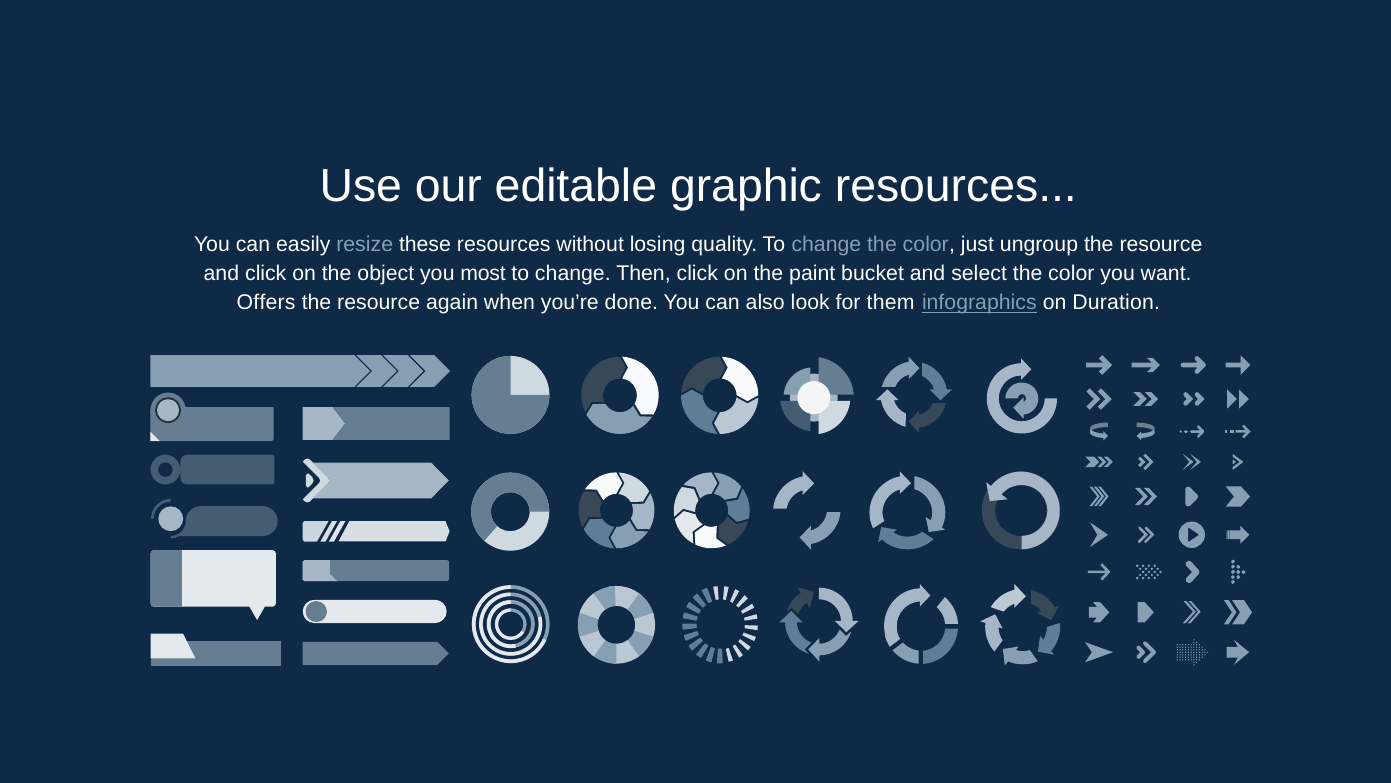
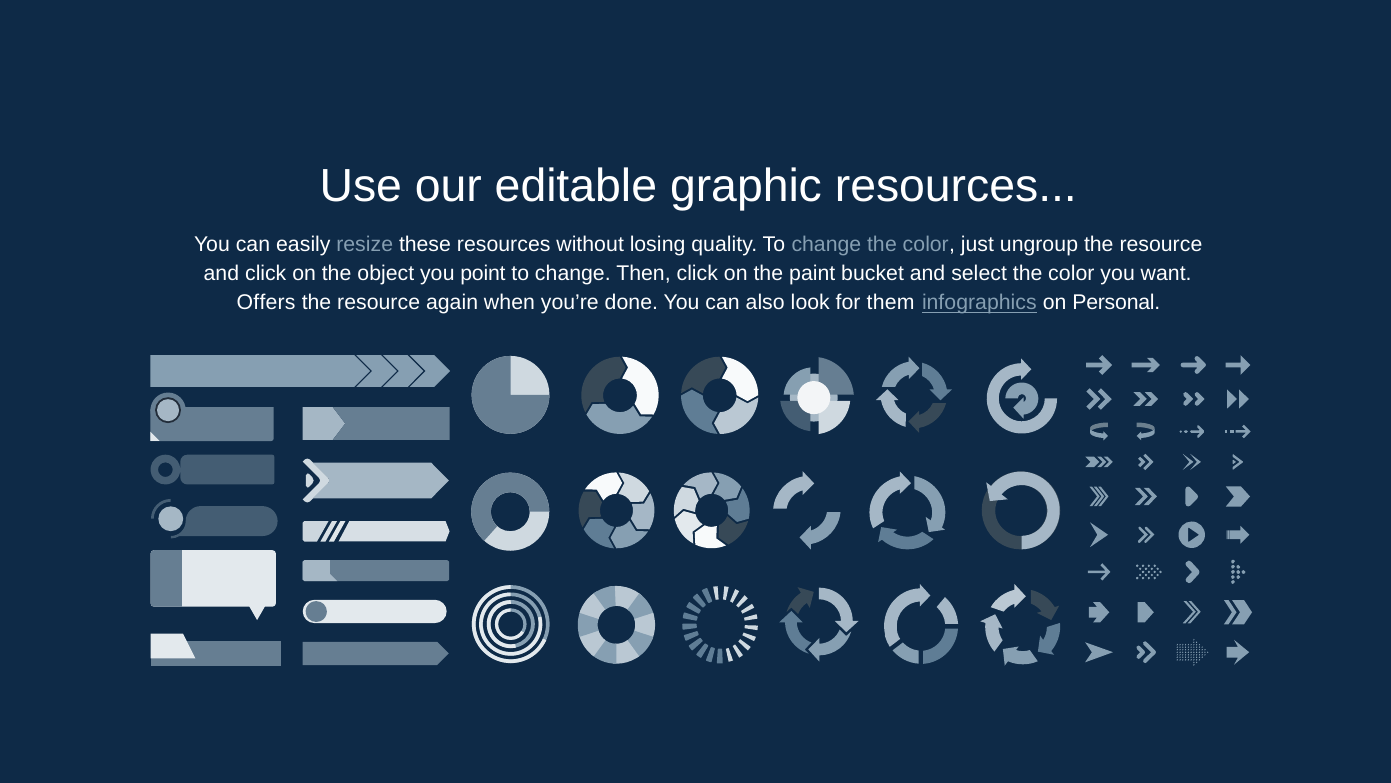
most: most -> point (483, 273)
Duration: Duration -> Personal (1116, 303)
